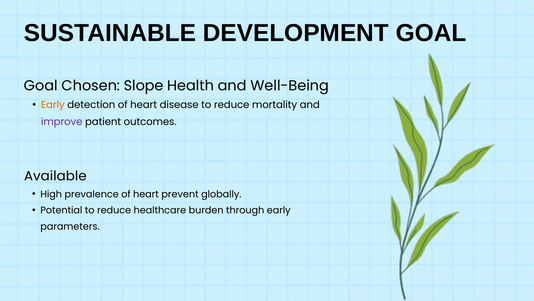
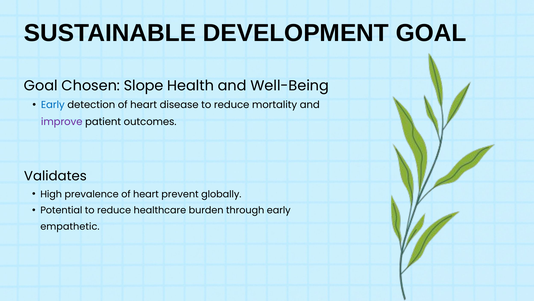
Early colour: orange -> blue (53, 105)
Available: Available -> Validates (55, 176)
parameters: parameters -> empathetic (70, 226)
